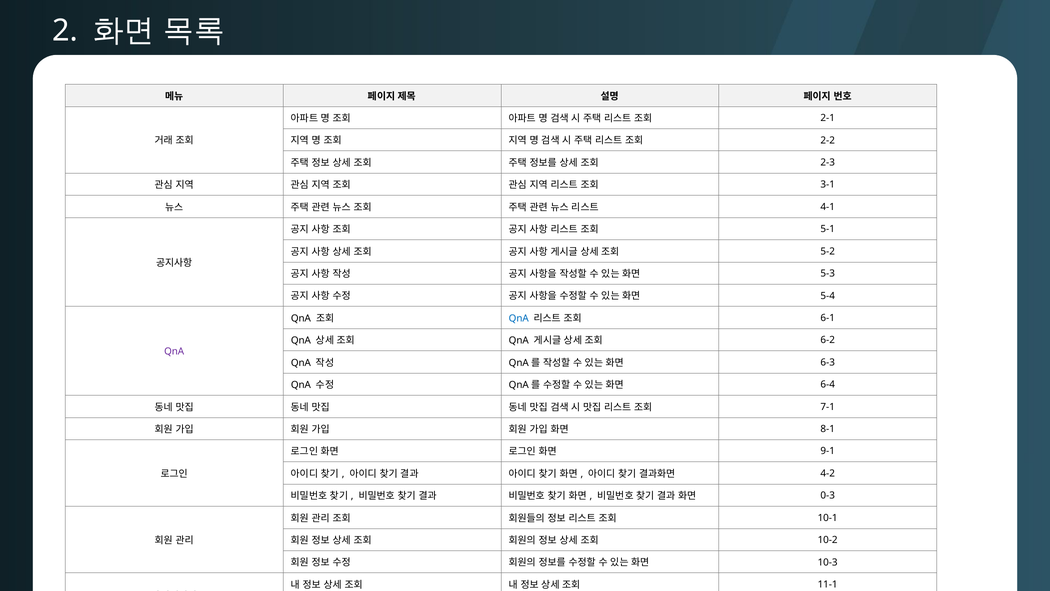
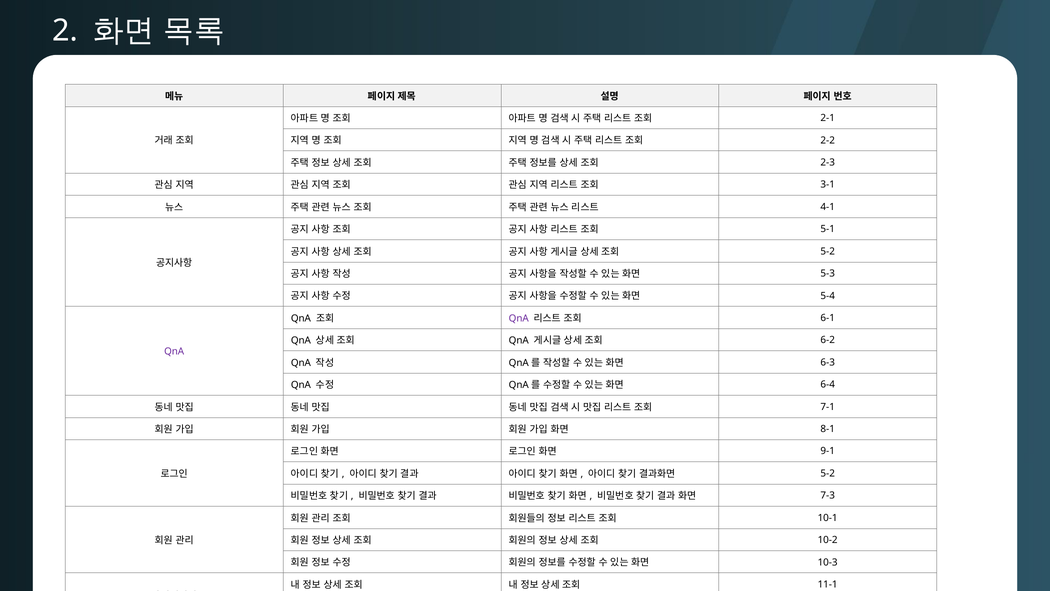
QnA colour: blue -> purple (519, 318)
4-2: 4-2 -> 5-2 (828, 473)
0-3: 0-3 -> 7-3 (828, 495)
